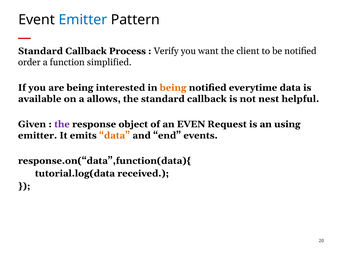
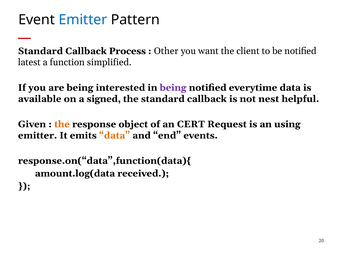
Verify: Verify -> Other (166, 51)
order: order -> latest (29, 62)
being colour: orange -> purple (173, 88)
allows: allows -> signed (104, 99)
the colour: purple -> orange (62, 124)
EVEN: EVEN -> CERT (191, 124)
tutorial.log(data: tutorial.log(data -> amount.log(data (75, 174)
